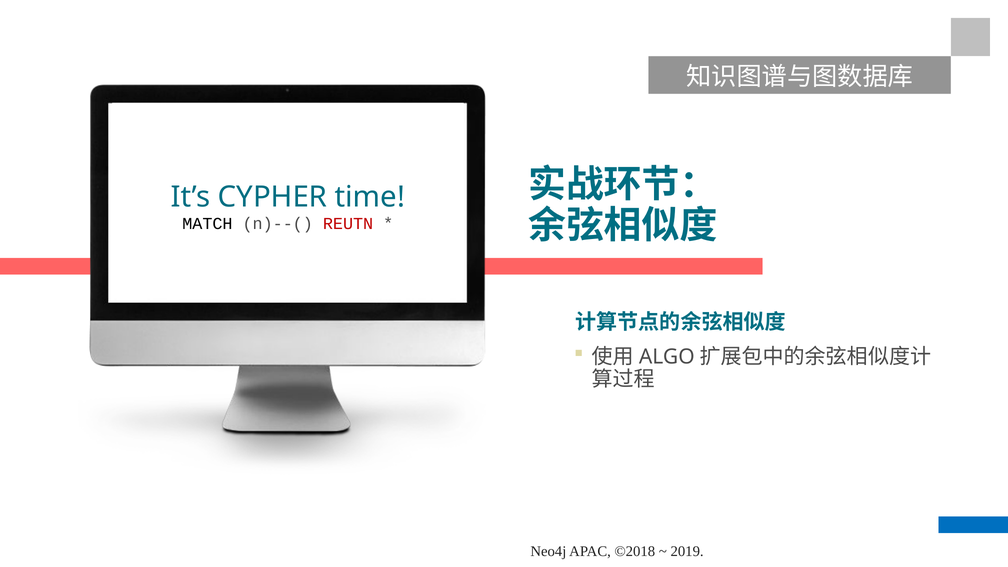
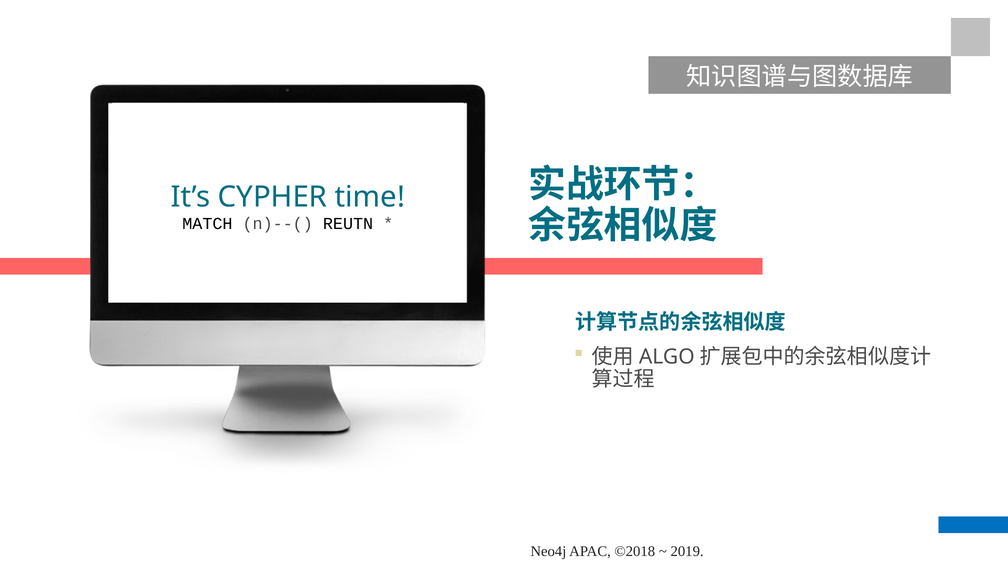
REUTN colour: red -> black (348, 224)
